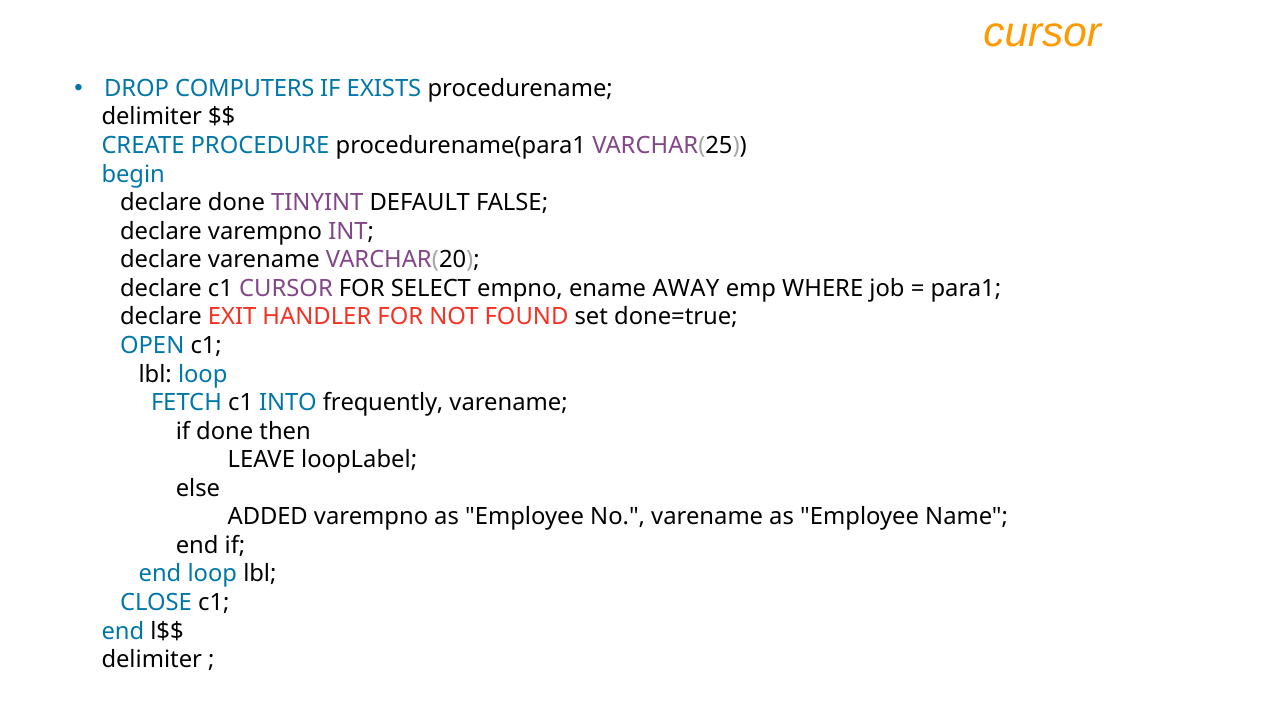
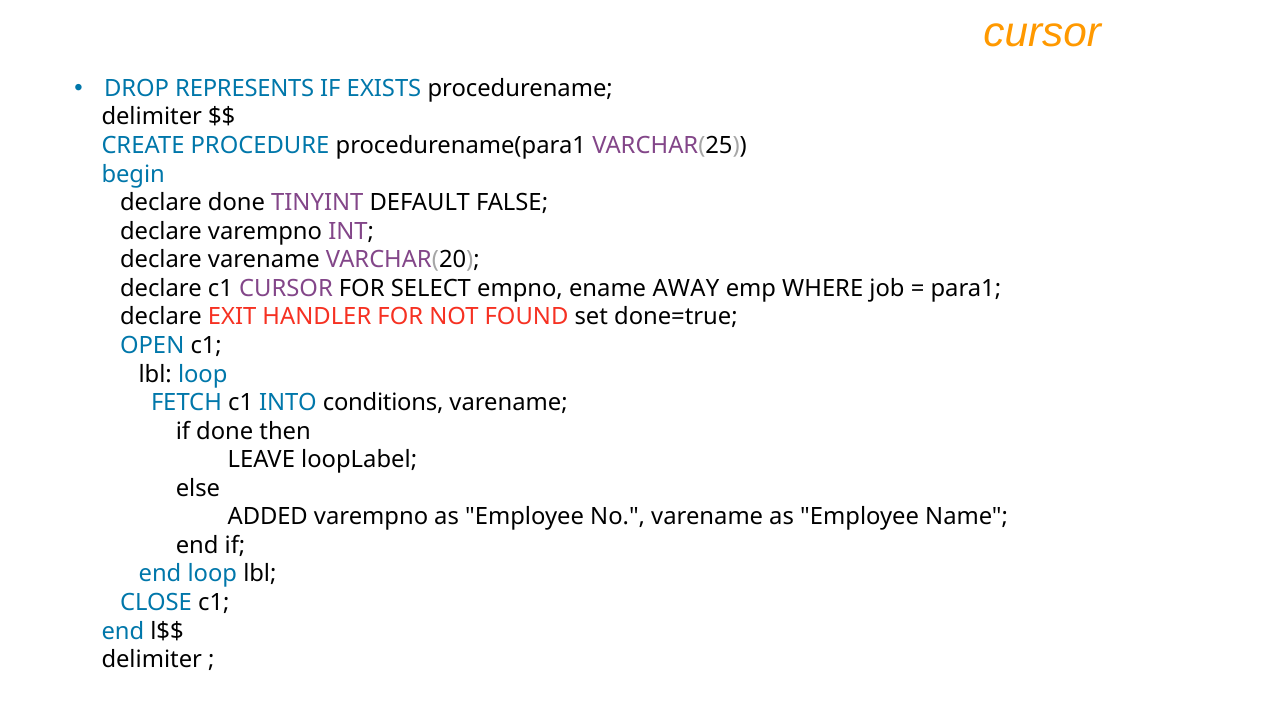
COMPUTERS: COMPUTERS -> REPRESENTS (245, 89)
frequently: frequently -> conditions (383, 403)
